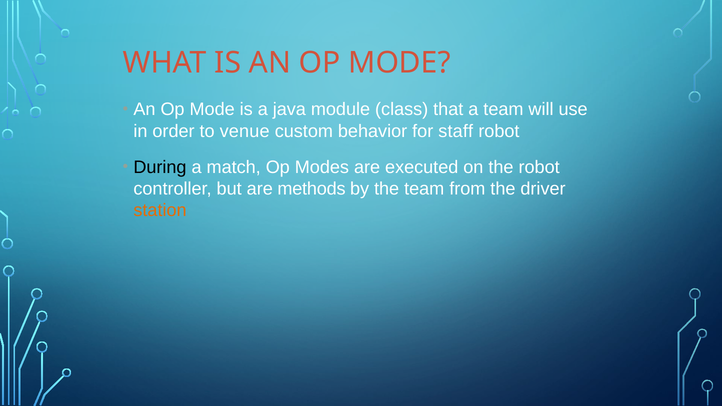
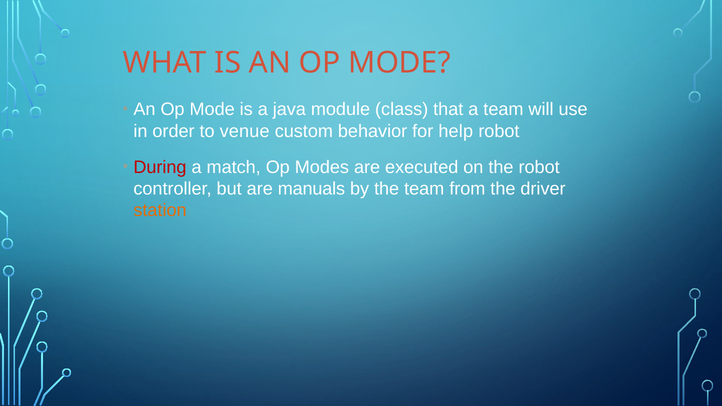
staff: staff -> help (456, 131)
During colour: black -> red (160, 167)
methods: methods -> manuals (311, 189)
